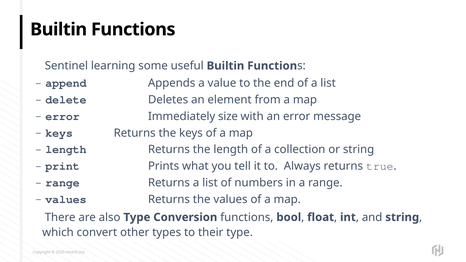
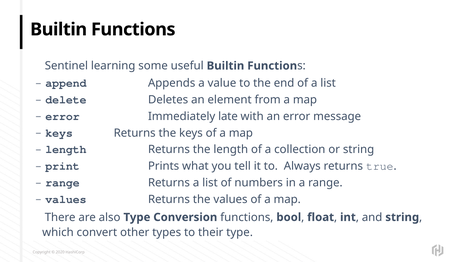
size: size -> late (228, 116)
